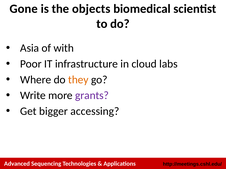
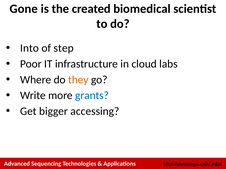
objects: objects -> created (91, 9)
Asia: Asia -> Into (30, 48)
with: with -> step (64, 48)
grants colour: purple -> blue (92, 96)
